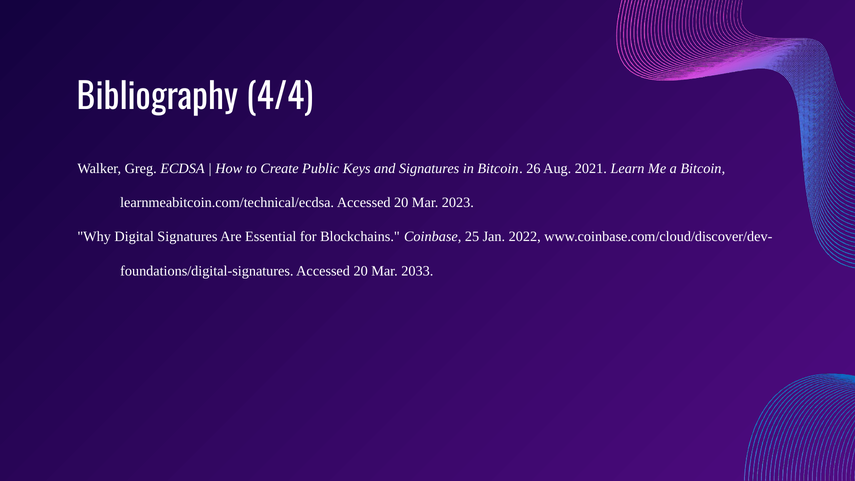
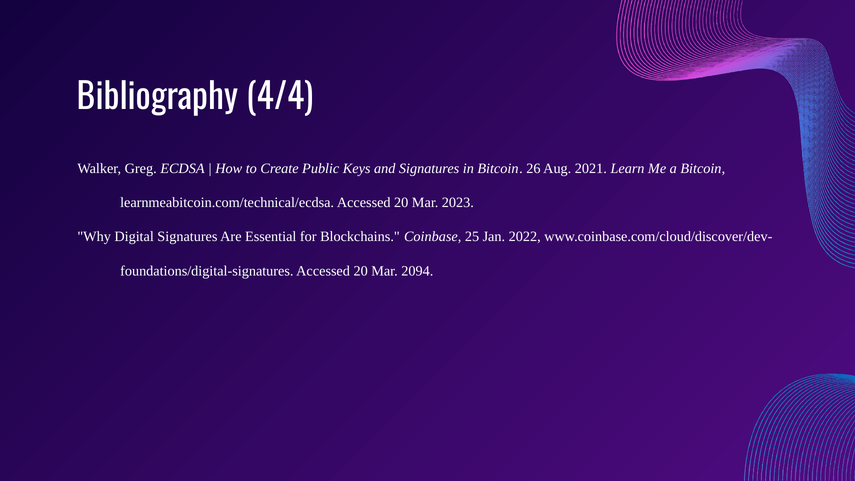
2033: 2033 -> 2094 (417, 271)
